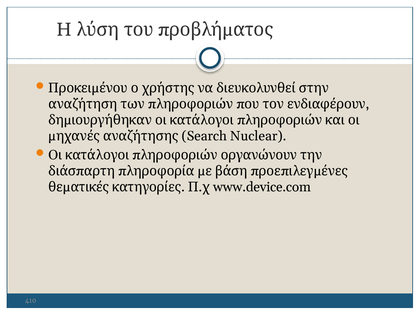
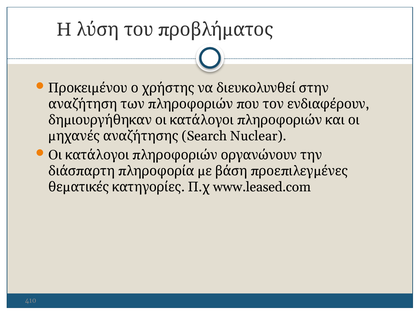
www.device.com: www.device.com -> www.leased.com (262, 187)
